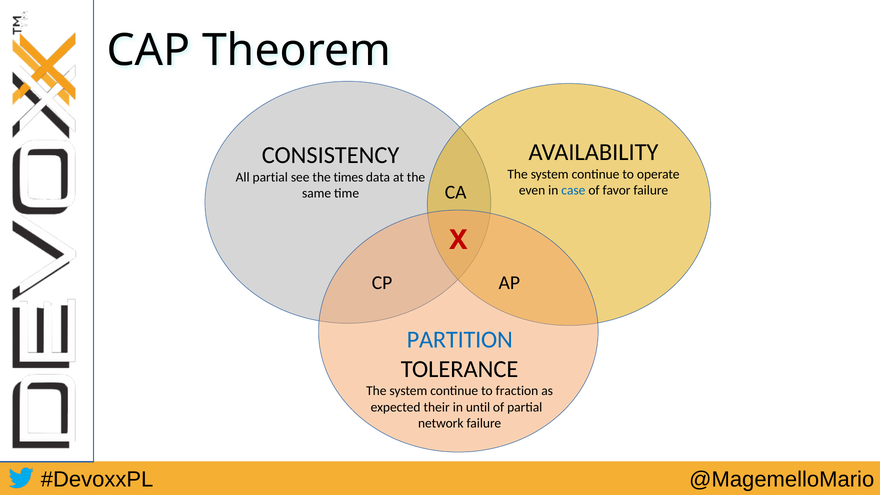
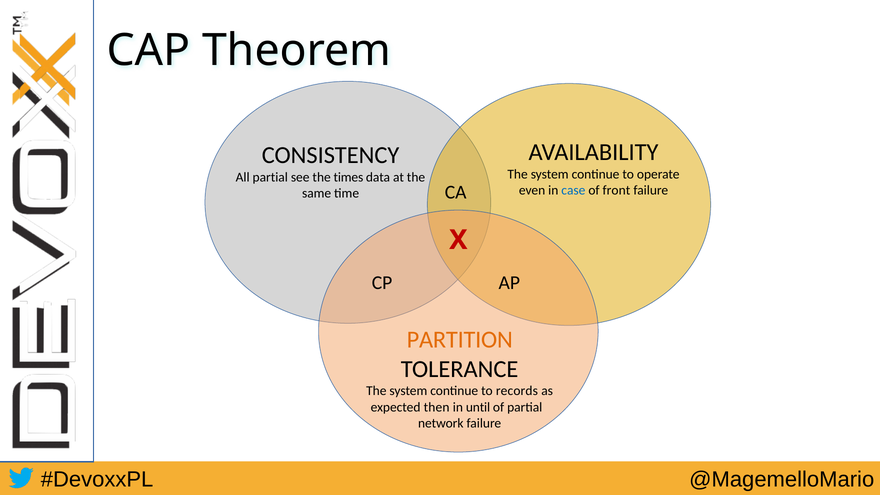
favor: favor -> front (616, 191)
PARTITION colour: blue -> orange (460, 340)
fraction: fraction -> records (517, 391)
their: their -> then (437, 407)
